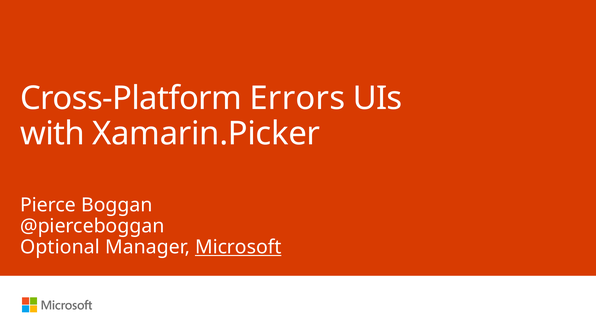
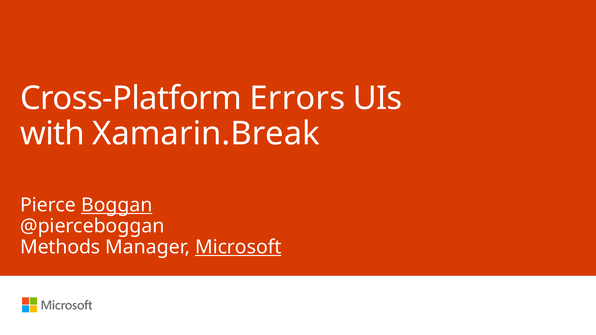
Xamarin.Picker: Xamarin.Picker -> Xamarin.Break (206, 134)
Boggan underline: none -> present (117, 205)
Optional: Optional -> Methods (60, 247)
